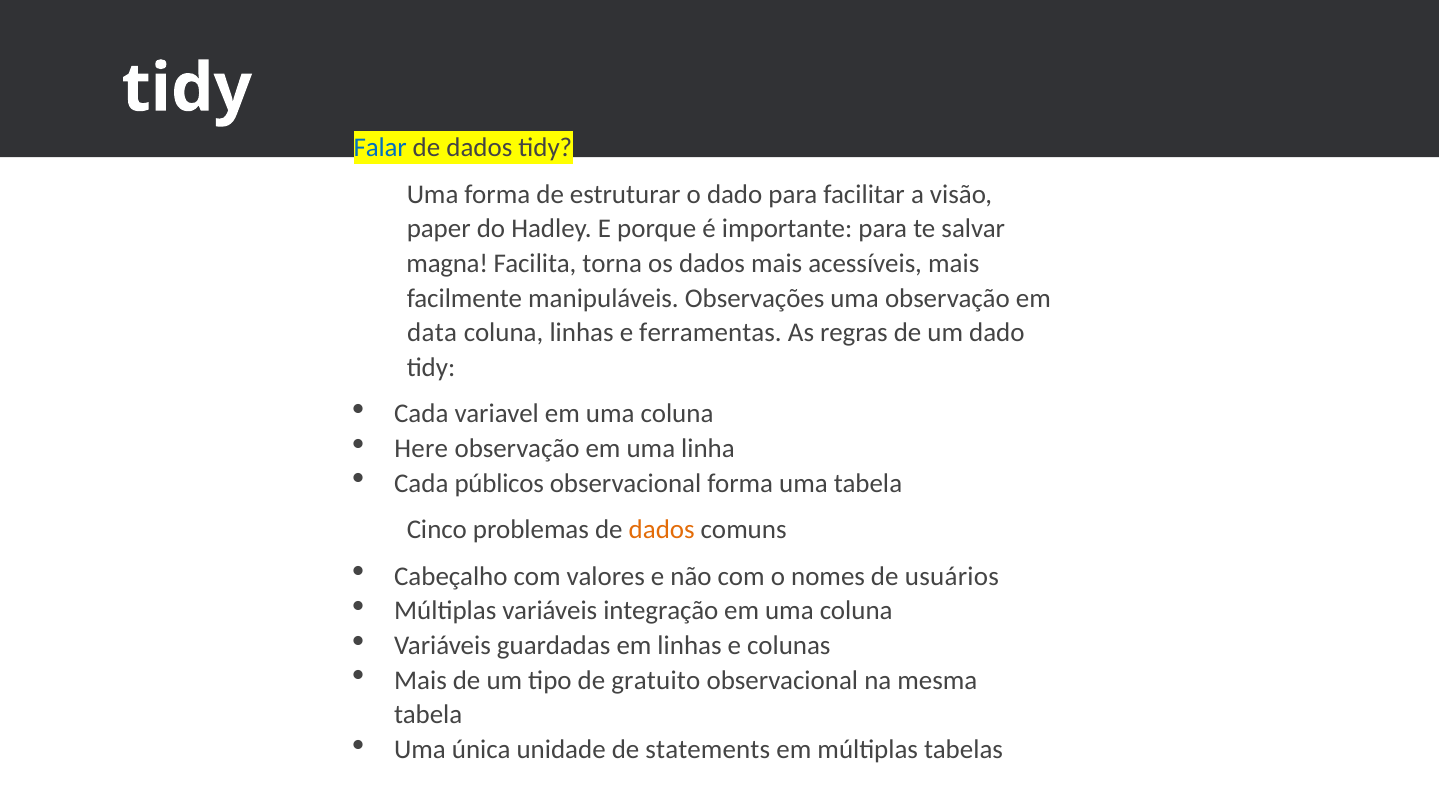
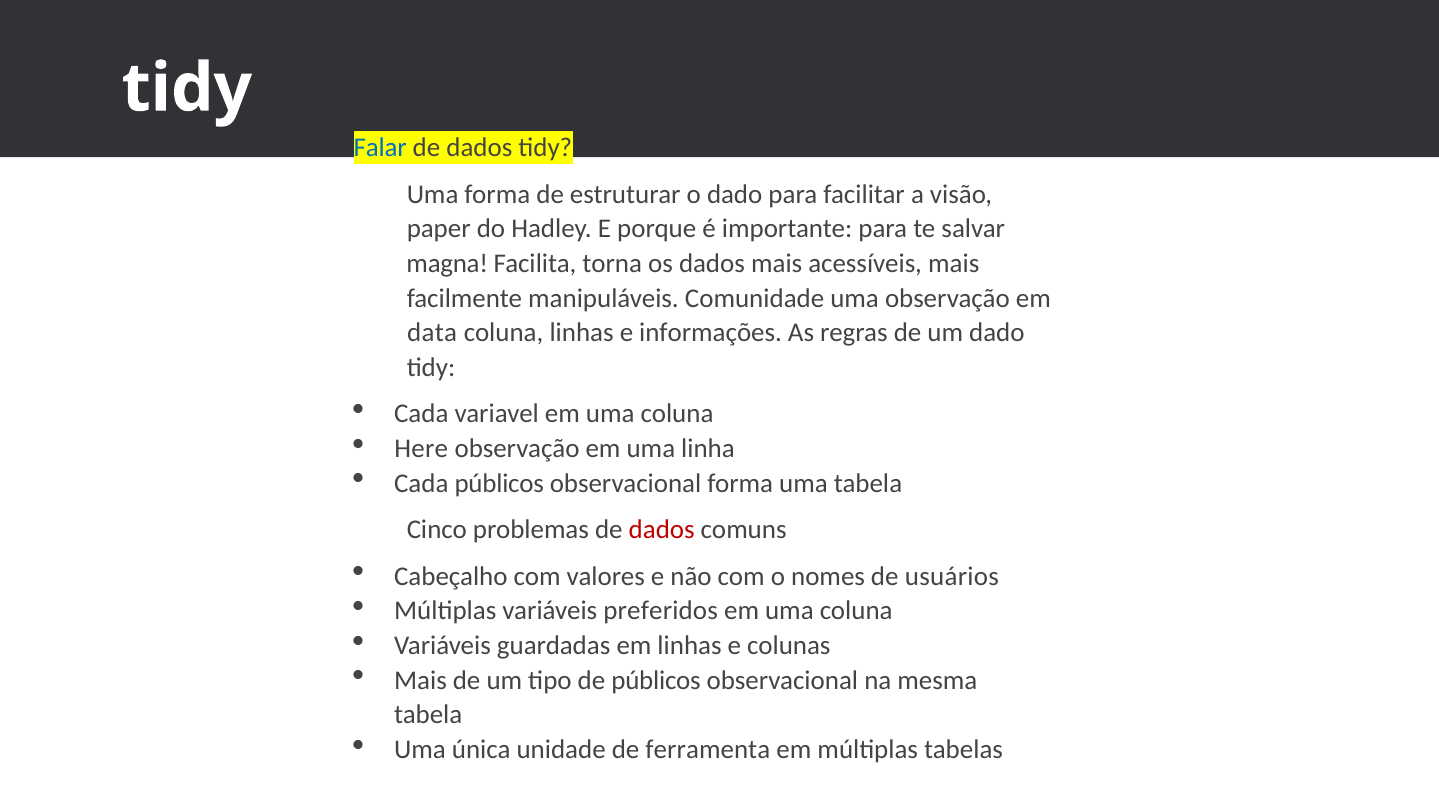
Observações: Observações -> Comunidade (755, 298)
ferramentas: ferramentas -> informações (711, 333)
dados colour: orange -> red (662, 530)
integração: integração -> preferidos (661, 611)
de gratuito: gratuito -> públicos (656, 681)
statements: statements -> ferramenta (708, 750)
